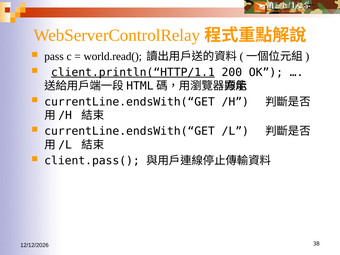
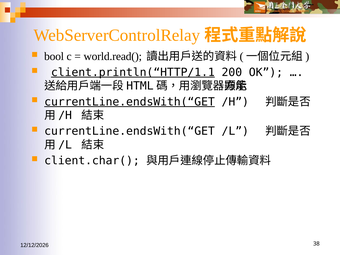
pass: pass -> bool (54, 56)
currentLine.endsWith(“GET underline: none -> present (130, 102)
client.pass(: client.pass( -> client.char( (92, 161)
